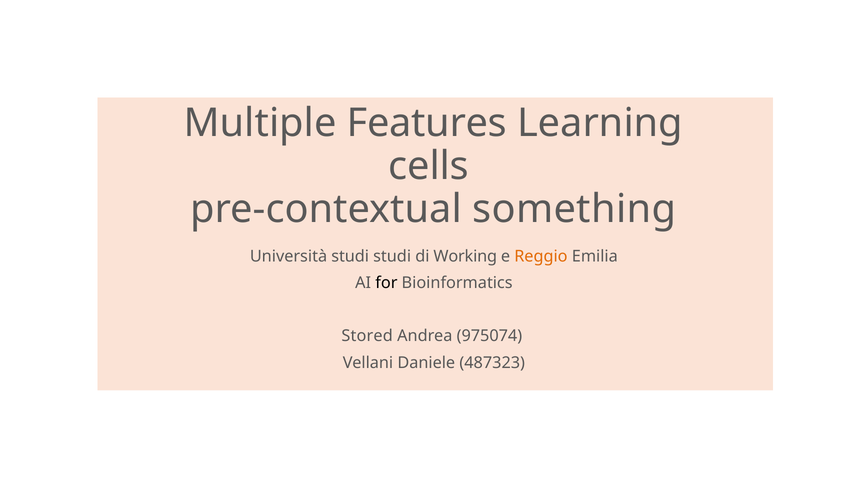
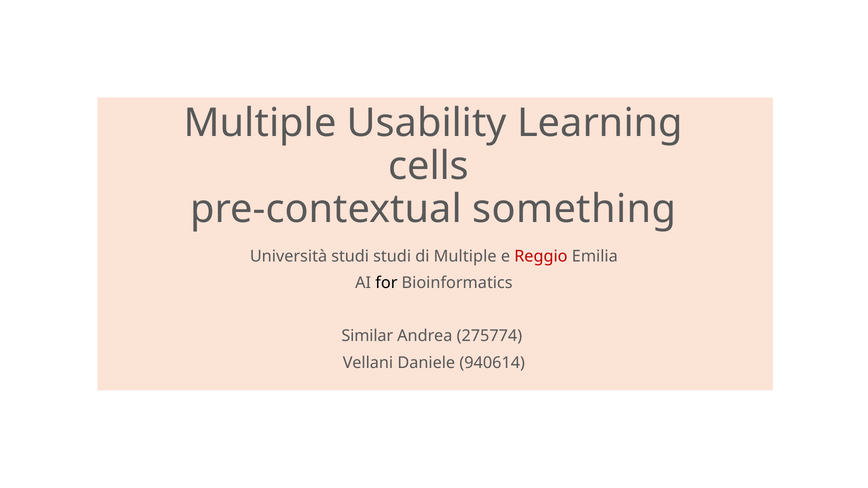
Features: Features -> Usability (427, 123)
di Working: Working -> Multiple (465, 256)
Reggio colour: orange -> red (541, 256)
Stored: Stored -> Similar (367, 336)
975074: 975074 -> 275774 (489, 336)
487323: 487323 -> 940614 (492, 363)
